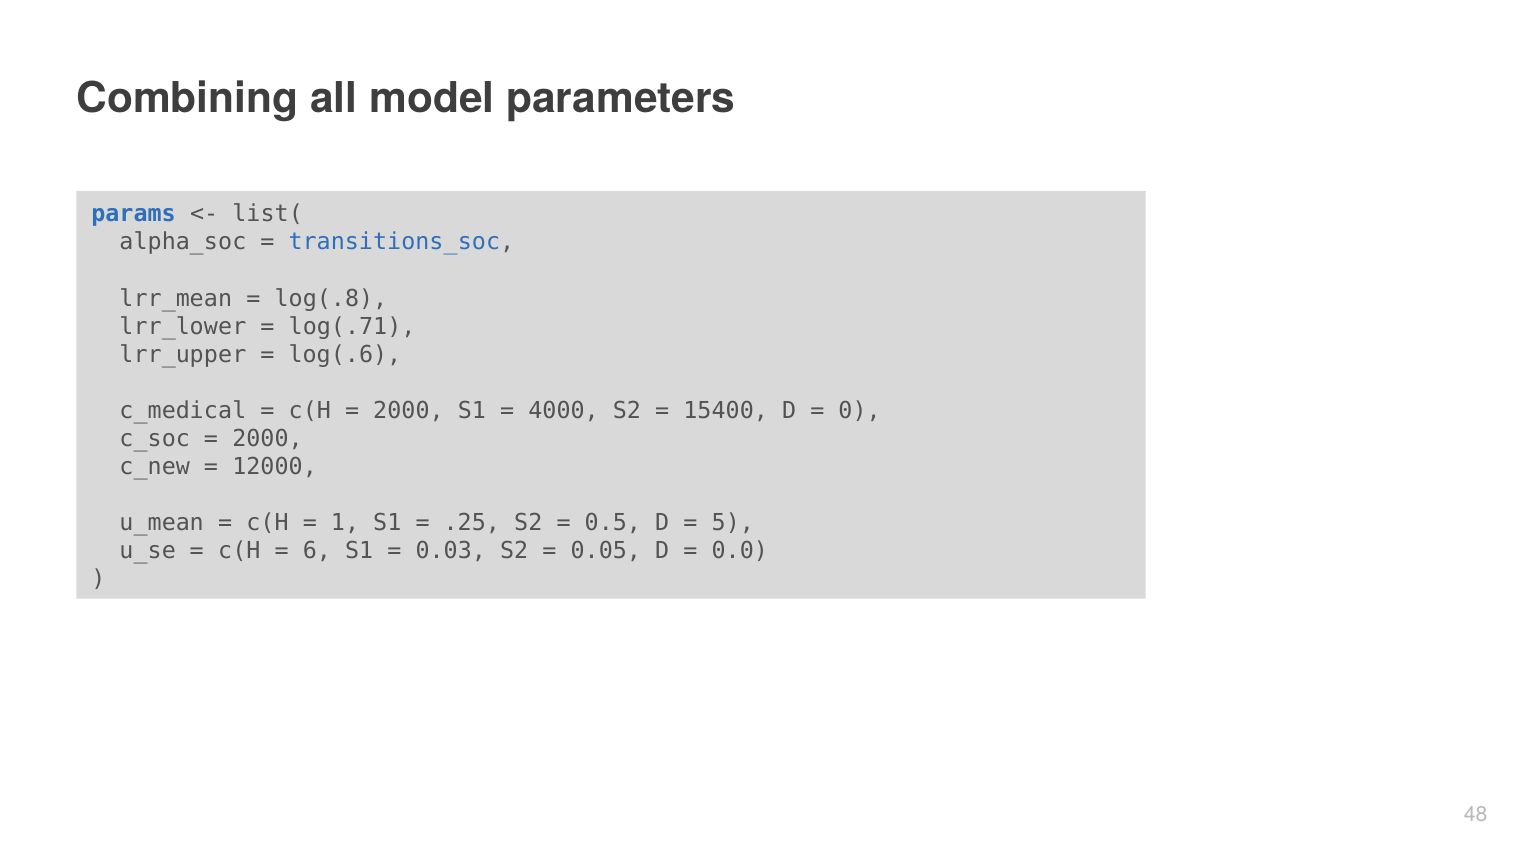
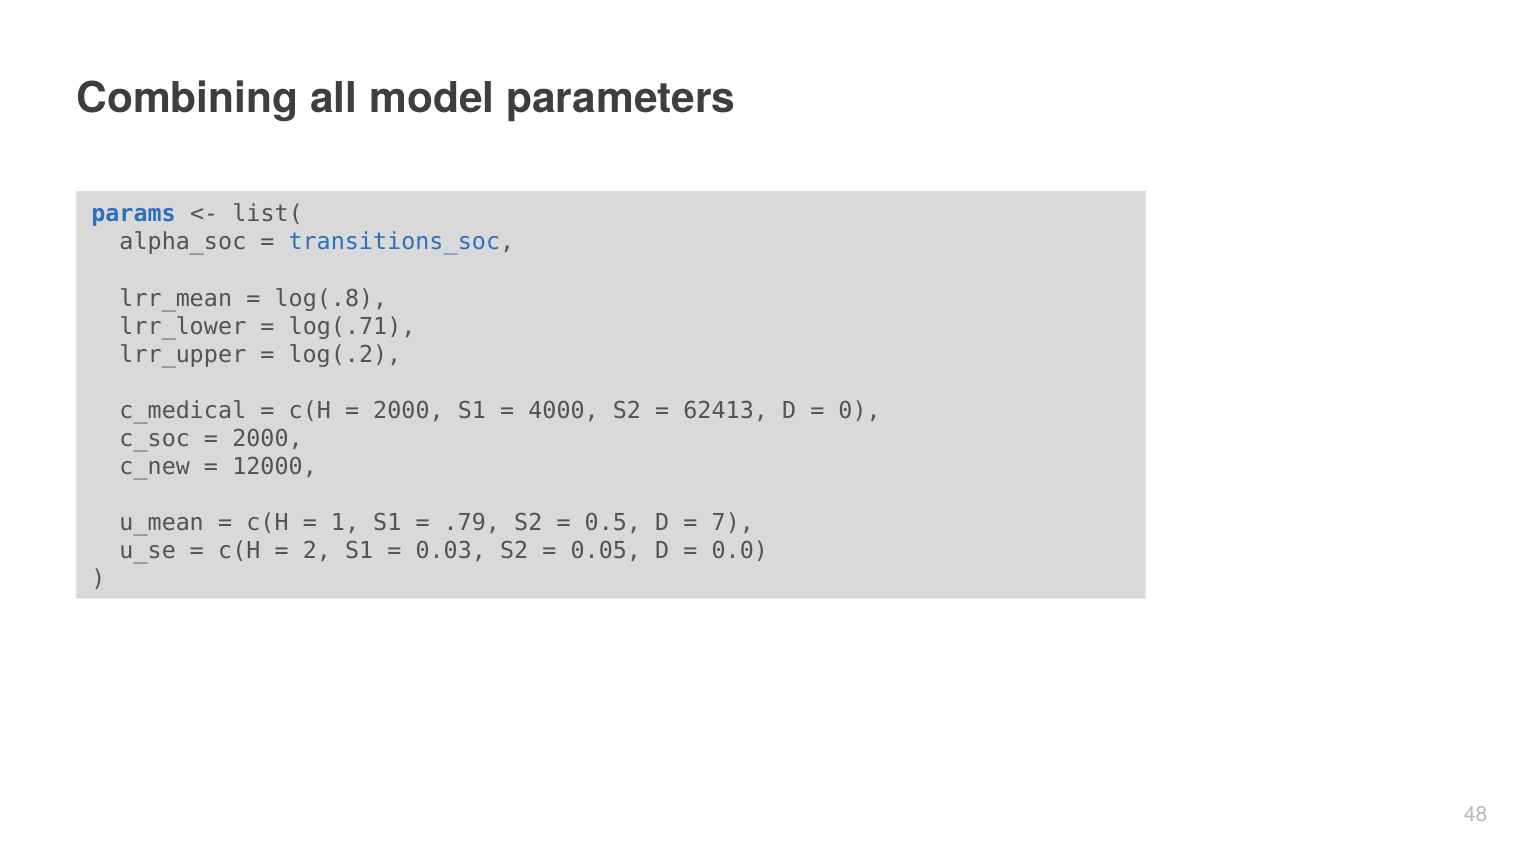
log(.6: log(.6 -> log(.2 (345, 354)
15400: 15400 -> 62413 (726, 411)
.25: .25 -> .79 (472, 523)
5: 5 -> 7 (733, 523)
6: 6 -> 2 (317, 551)
